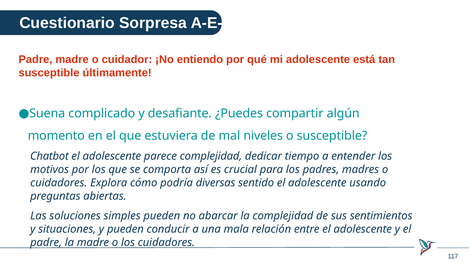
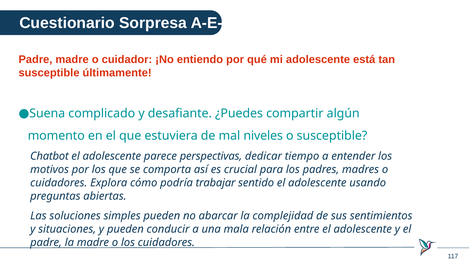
parece complejidad: complejidad -> perspectivas (211, 156)
diversas: diversas -> trabajar (216, 183)
